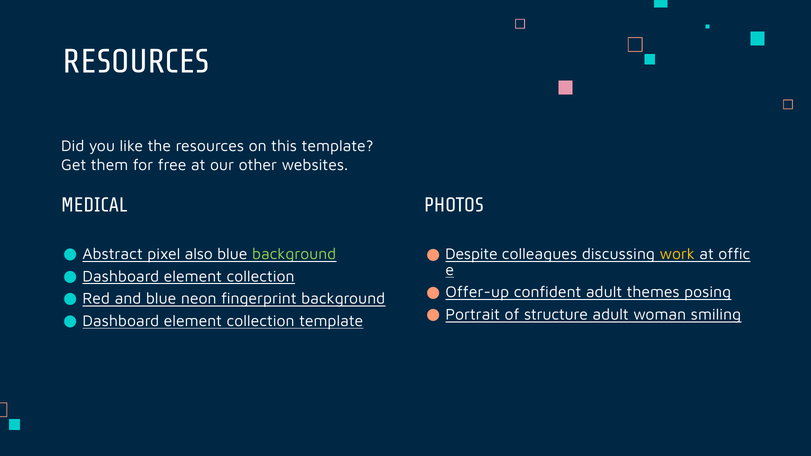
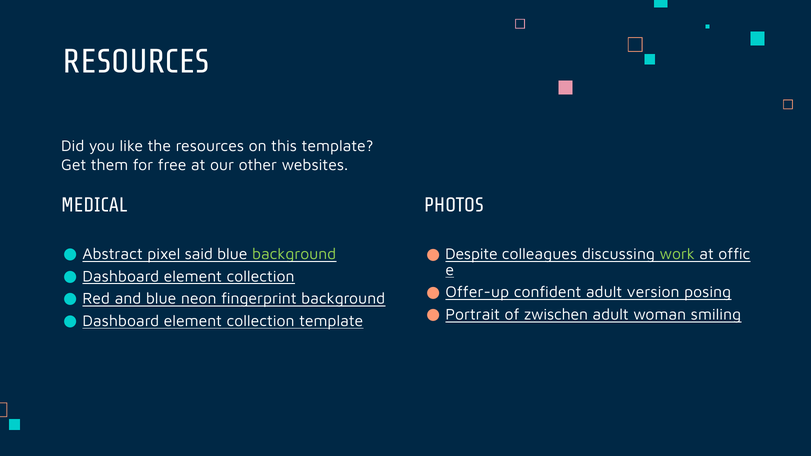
also: also -> said (199, 254)
work colour: yellow -> light green (677, 254)
themes: themes -> version (653, 292)
structure: structure -> zwischen (556, 315)
